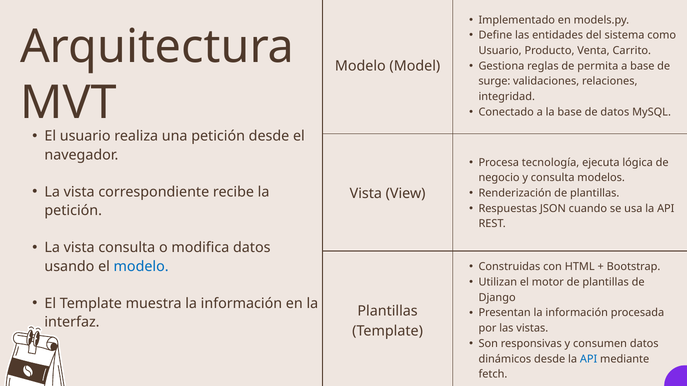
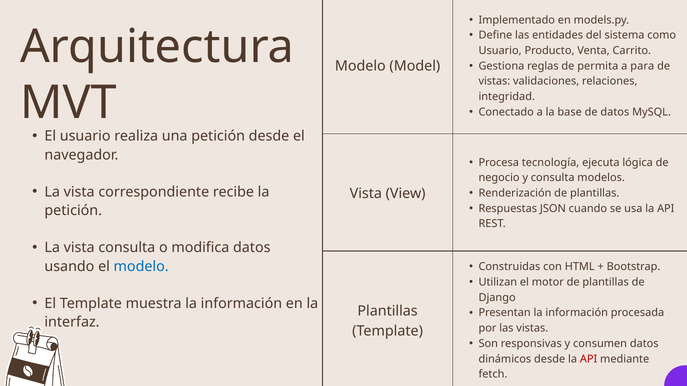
a base: base -> para (642, 66)
surge: surge -> vistas (494, 81)
API colour: blue -> red (589, 359)
